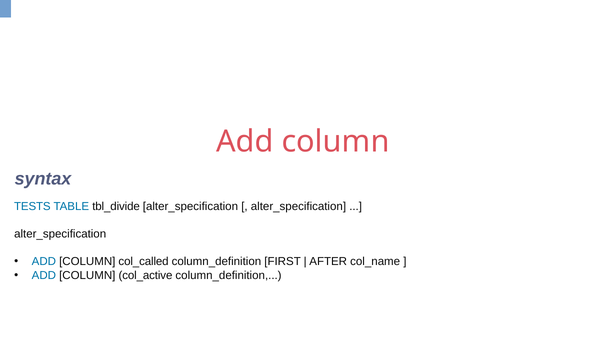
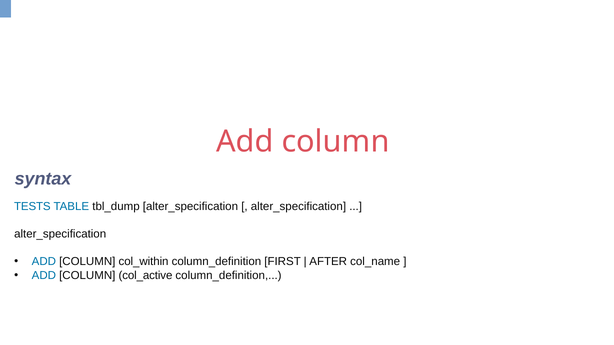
tbl_divide: tbl_divide -> tbl_dump (116, 207)
col_called: col_called -> col_within (144, 262)
